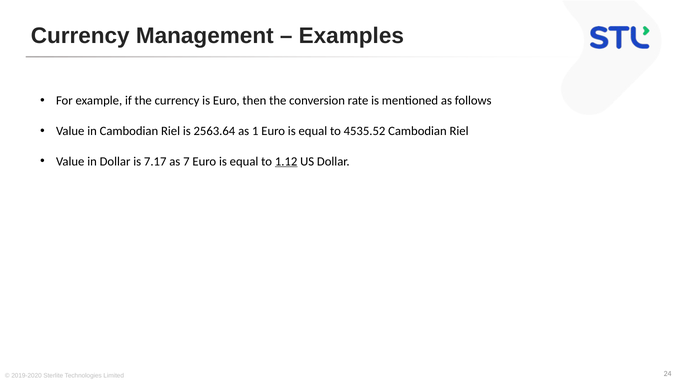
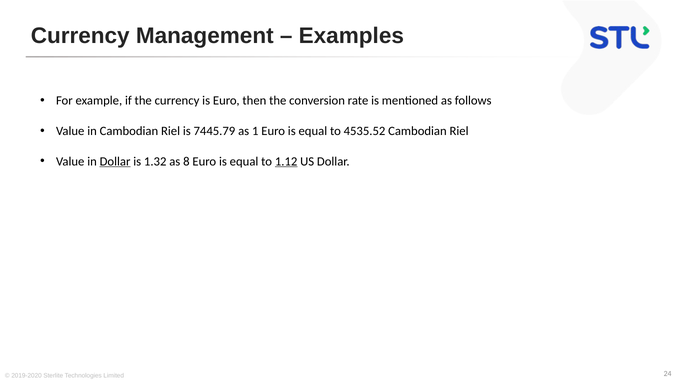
2563.64: 2563.64 -> 7445.79 (214, 131)
Dollar underline: none -> present (115, 162)
7.17: 7.17 -> 1.32 (155, 162)
7: 7 -> 8 (186, 162)
